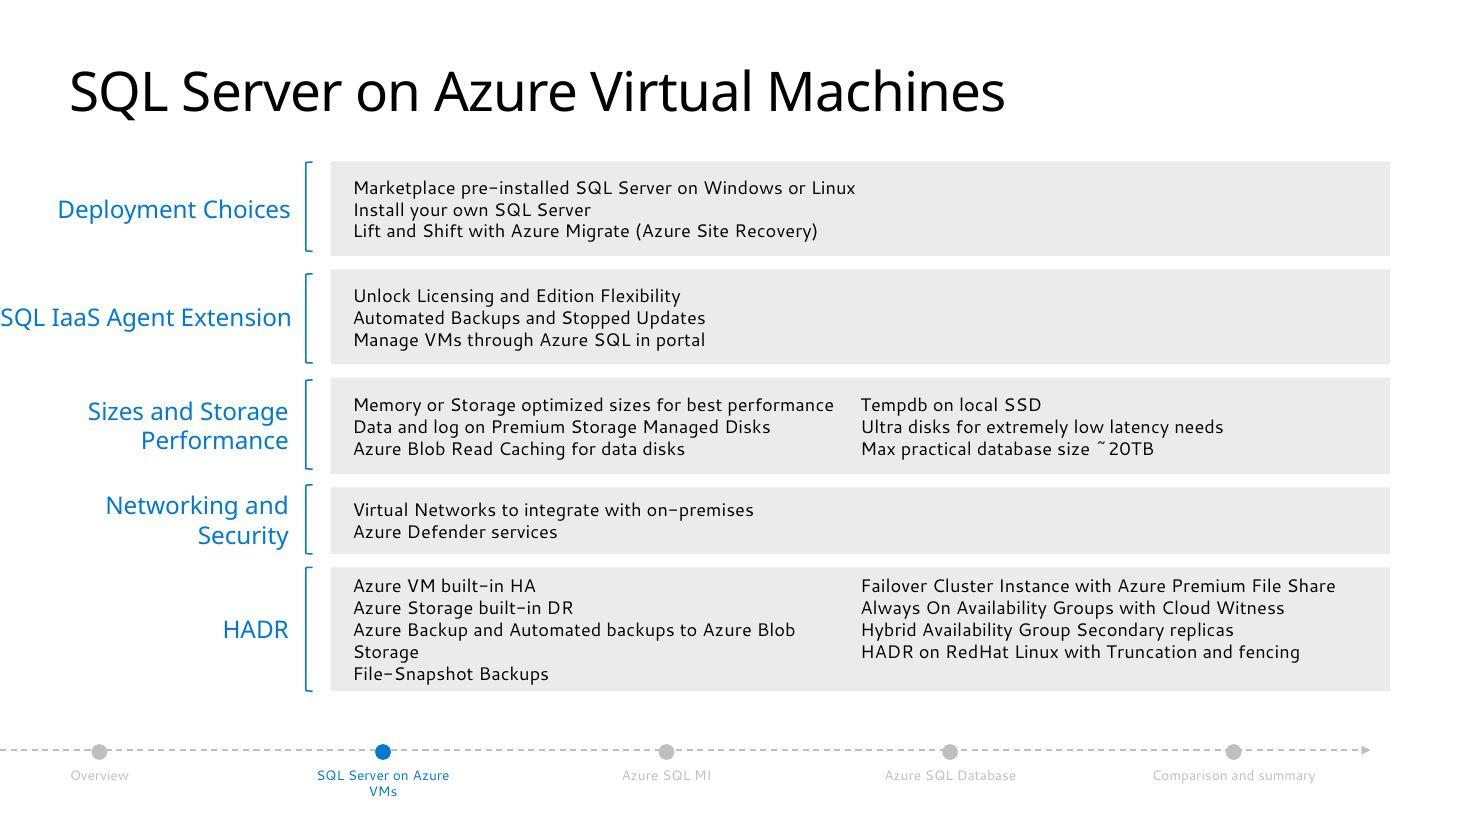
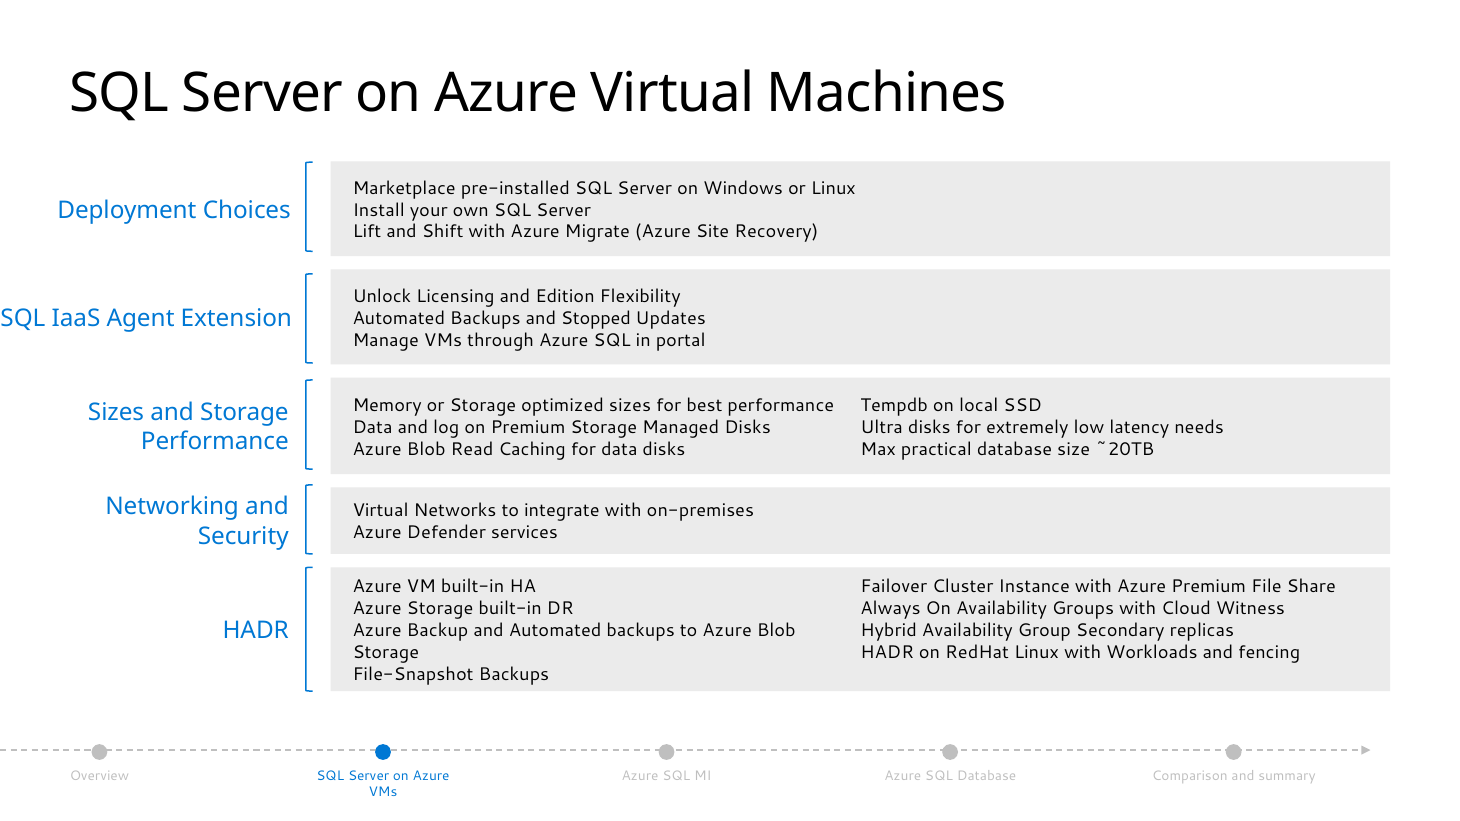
Truncation: Truncation -> Workloads (1152, 653)
